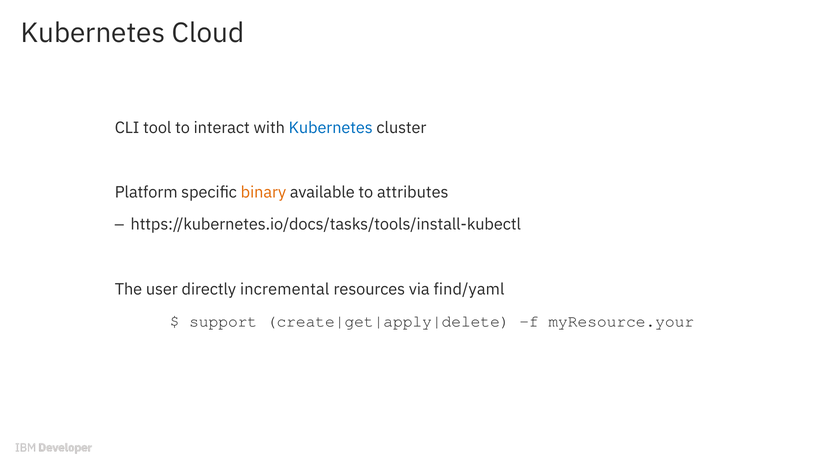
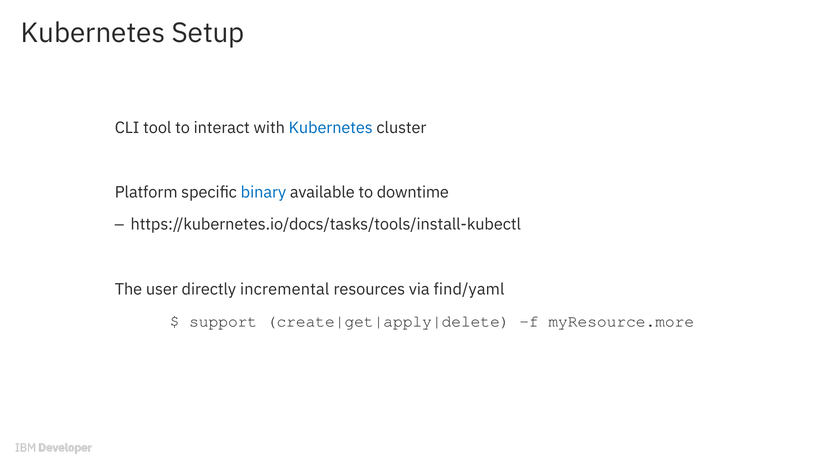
Cloud: Cloud -> Setup (208, 33)
binary colour: orange -> blue (263, 192)
attributes: attributes -> downtime (413, 192)
myResource.your: myResource.your -> myResource.more (621, 321)
